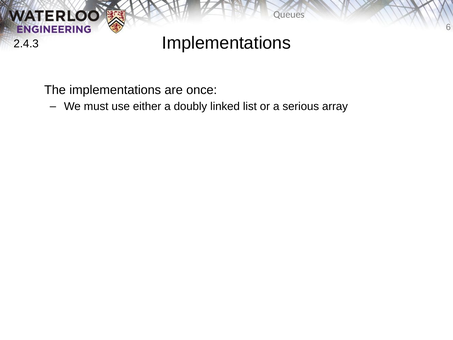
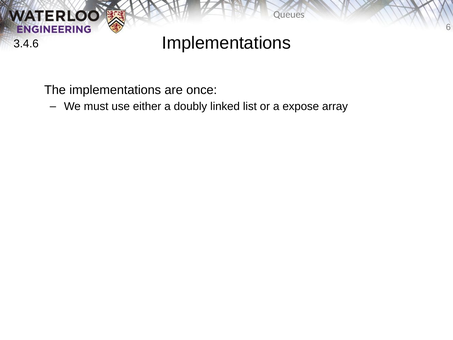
2.4.3: 2.4.3 -> 3.4.6 (26, 44)
serious: serious -> expose (301, 106)
